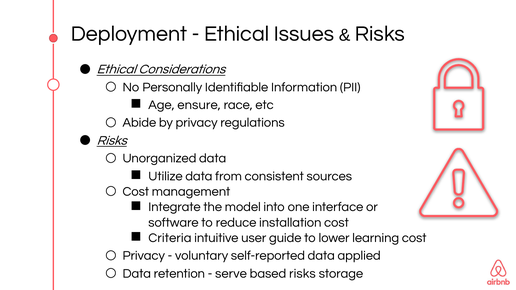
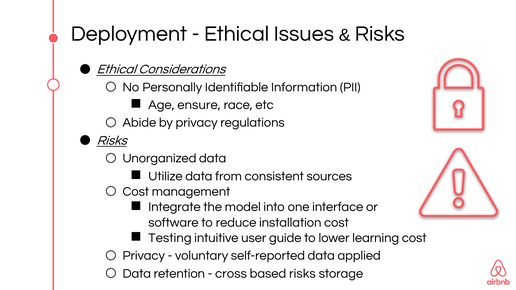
Criteria: Criteria -> Testing (170, 238)
serve: serve -> cross (231, 274)
